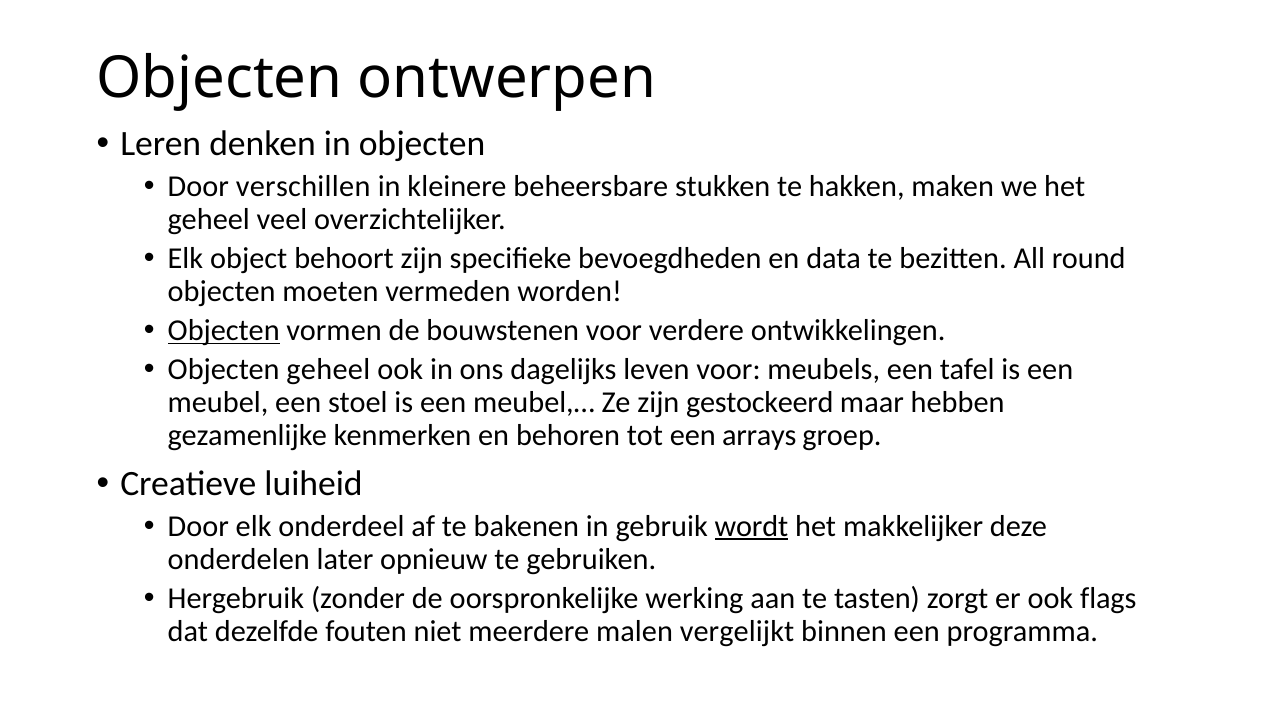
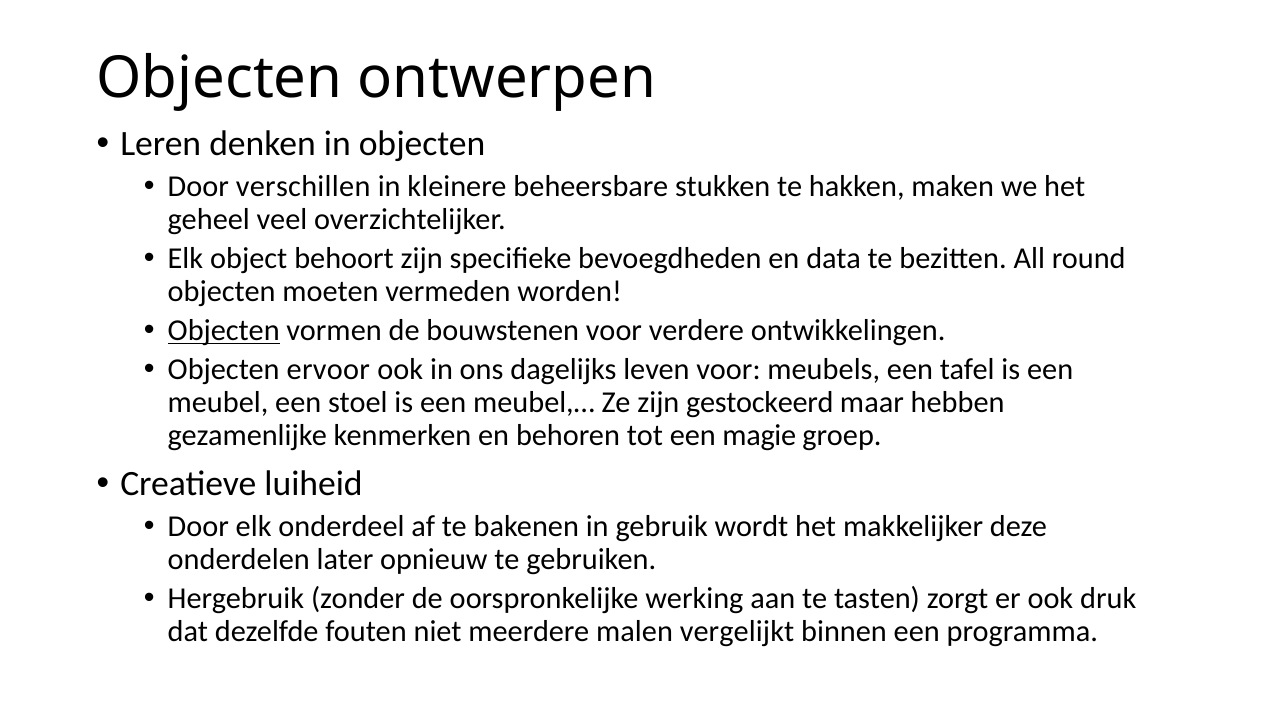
Objecten geheel: geheel -> ervoor (328, 370)
arrays: arrays -> magie (759, 435)
wordt underline: present -> none (751, 526)
flags: flags -> druk (1108, 598)
